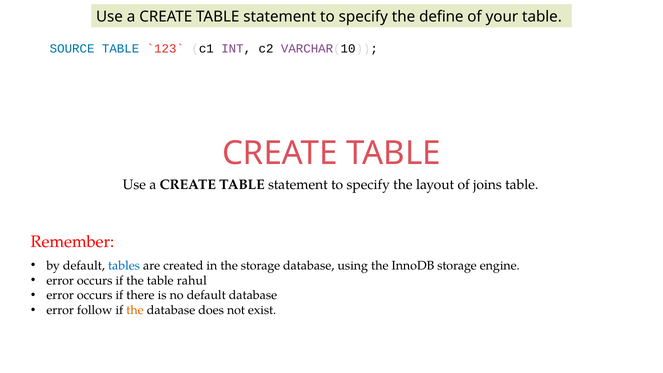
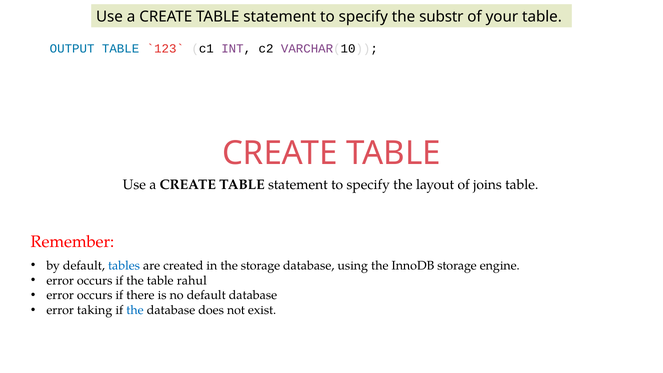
define: define -> substr (441, 17)
SOURCE: SOURCE -> OUTPUT (72, 48)
follow: follow -> taking (95, 310)
the colour: orange -> blue (135, 310)
